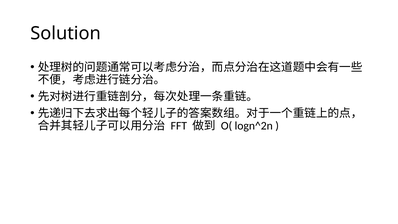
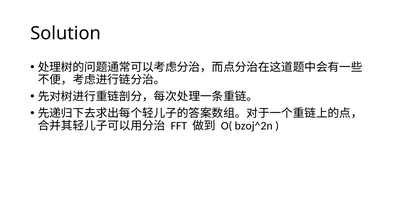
logn^2n: logn^2n -> bzoj^2n (254, 126)
